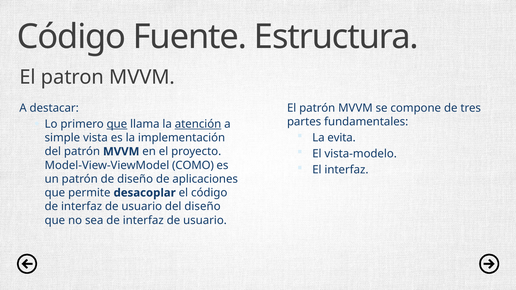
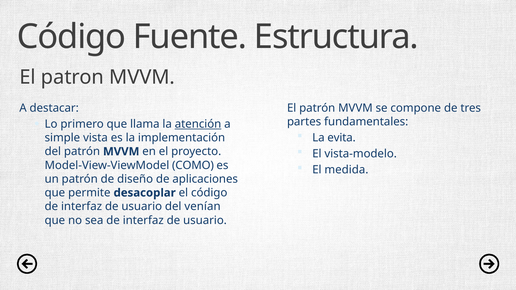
que underline: present -> none (117, 124)
El interfaz: interfaz -> medida (346, 170)
del diseño: diseño -> venían (202, 207)
